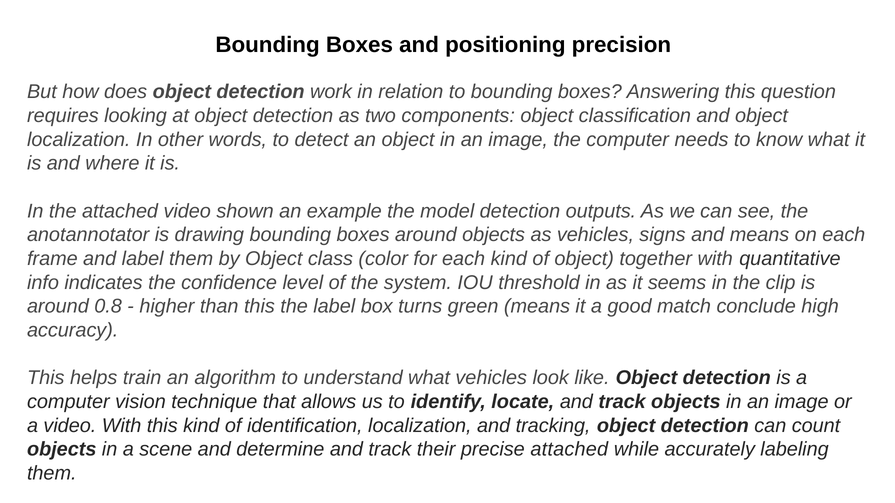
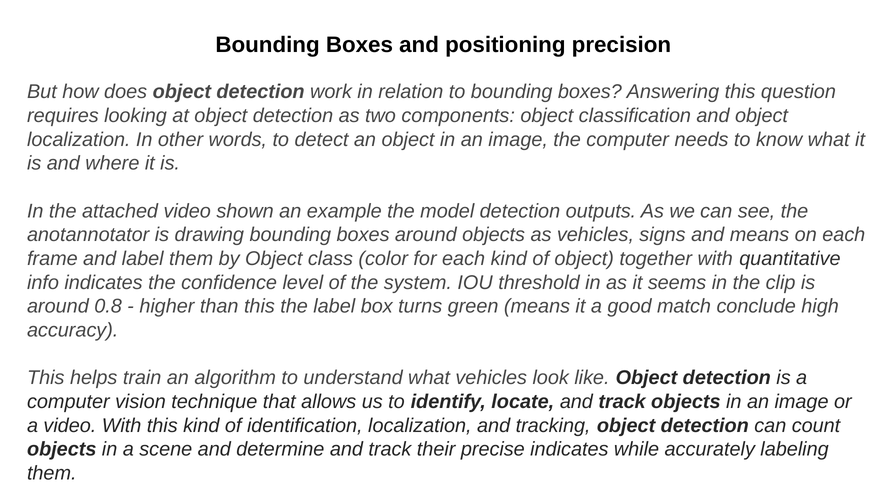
precise attached: attached -> indicates (569, 450)
